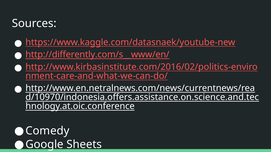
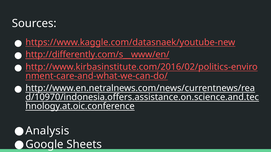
Comedy: Comedy -> Analysis (47, 131)
